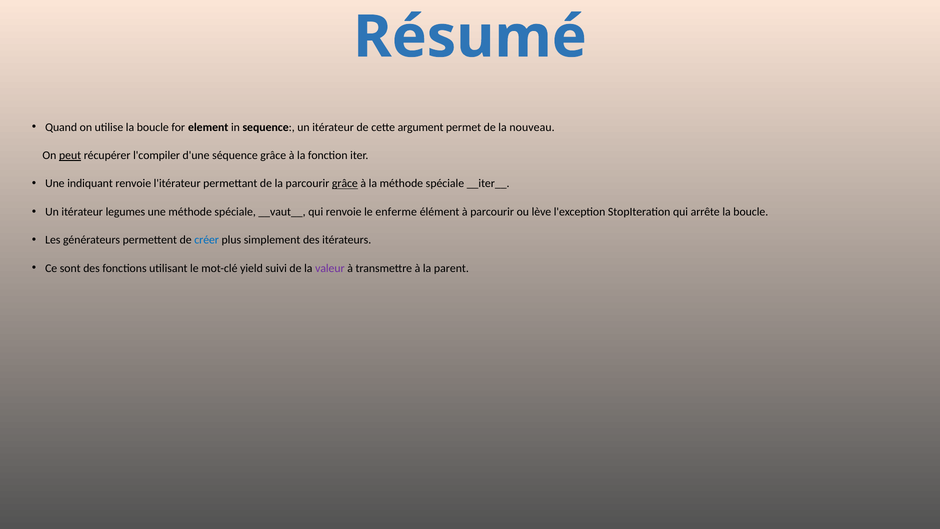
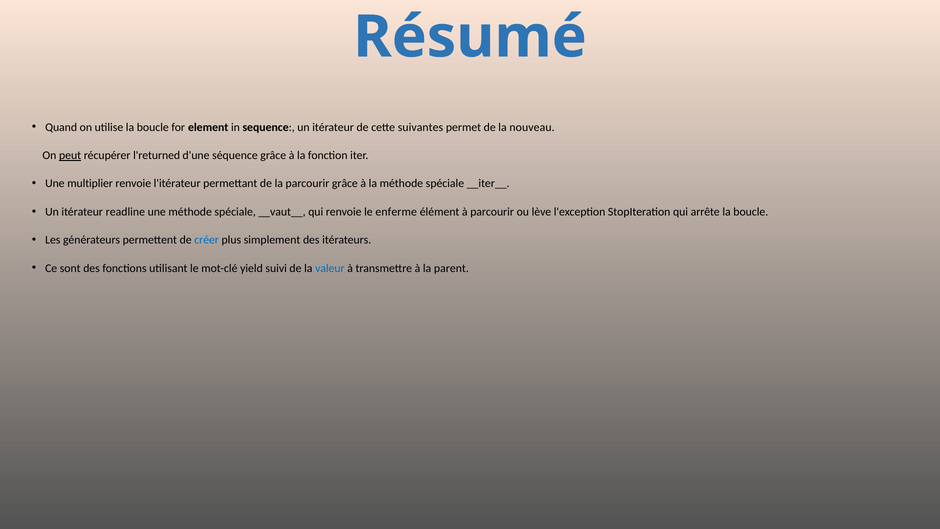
argument: argument -> suivantes (420, 127)
l'compiler: l'compiler -> l'returned (157, 155)
indiquant: indiquant -> multiplier (90, 183)
grâce underline: present -> none (345, 183)
legumes: legumes -> readline (125, 212)
valeur colour: purple -> blue (330, 268)
